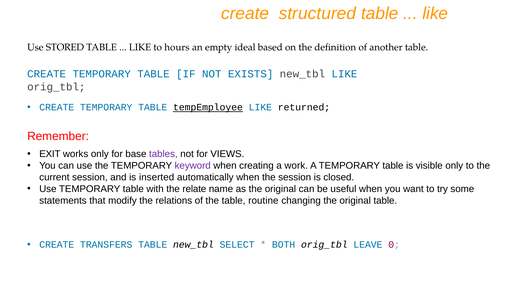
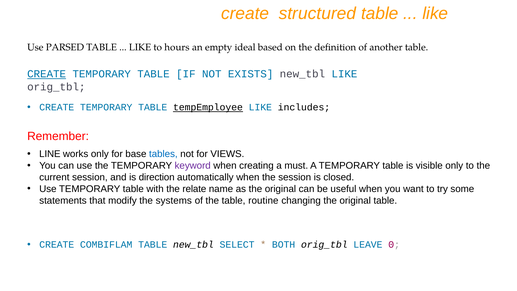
STORED: STORED -> PARSED (65, 47)
CREATE underline: none -> present (47, 74)
returned: returned -> includes (304, 107)
EXIT: EXIT -> LINE (50, 154)
tables colour: purple -> blue (163, 154)
work: work -> must (296, 166)
inserted: inserted -> direction (157, 177)
relations: relations -> systems (174, 200)
TRANSFERS: TRANSFERS -> COMBIFLAM (106, 245)
